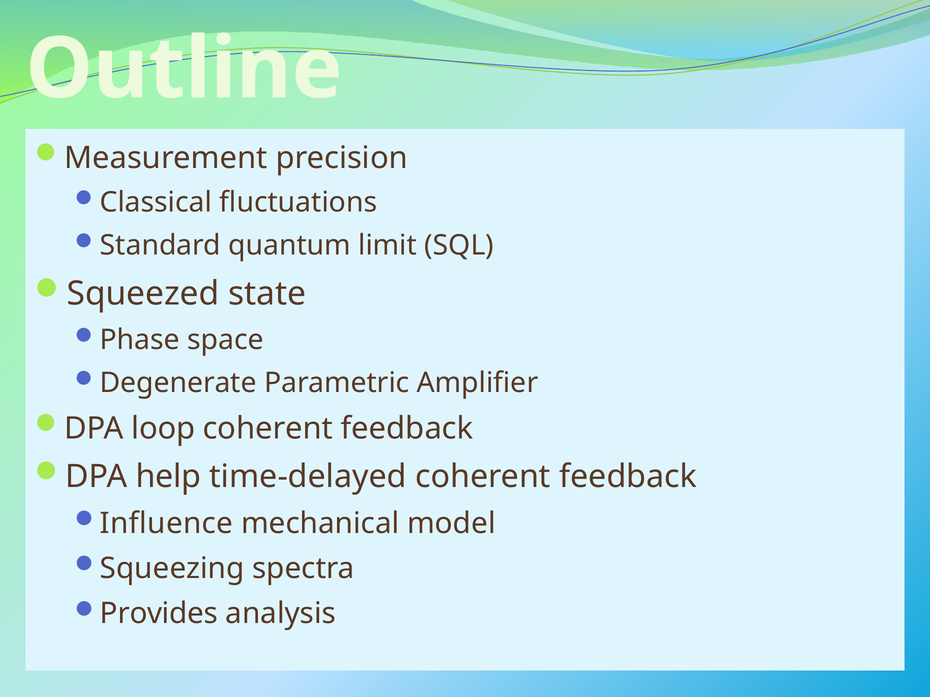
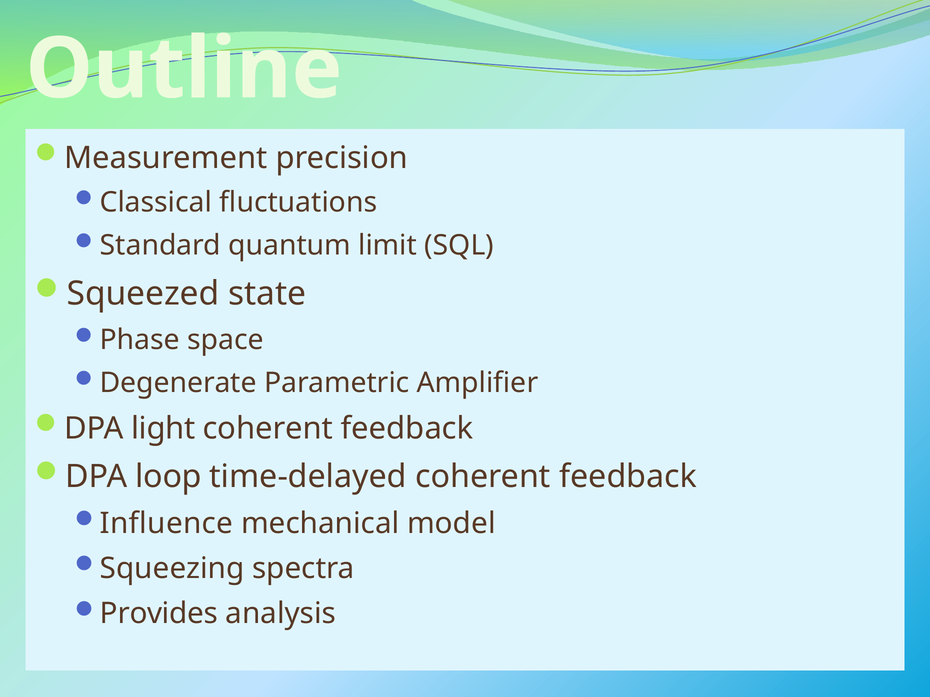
loop: loop -> light (163, 429)
help: help -> loop (169, 477)
